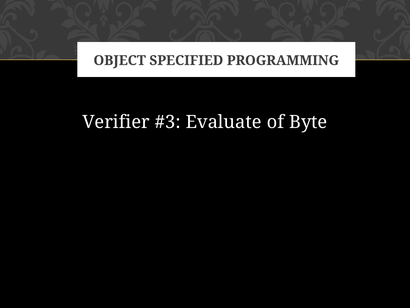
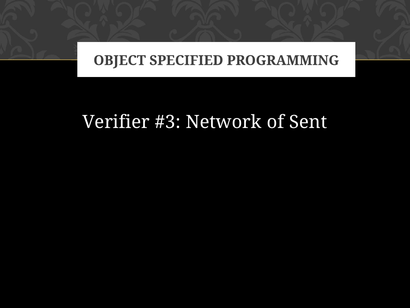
Evaluate: Evaluate -> Network (224, 122)
Byte: Byte -> Sent (308, 122)
